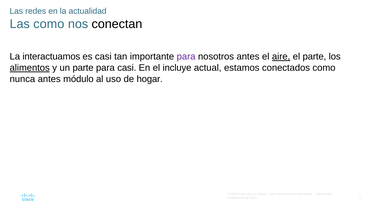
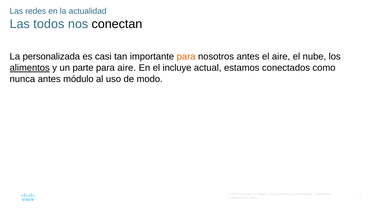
Las como: como -> todos (49, 24)
interactuamos: interactuamos -> personalizada (51, 57)
para colour: purple -> orange (186, 57)
aire underline: present -> none (281, 57)
el parte: parte -> nube (314, 57)
para casi: casi -> aire (127, 68)
hogar: hogar -> modo (150, 79)
